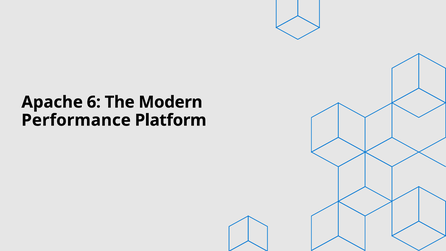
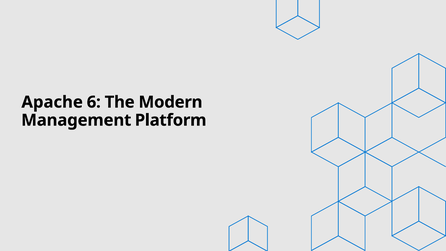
Performance: Performance -> Management (76, 120)
